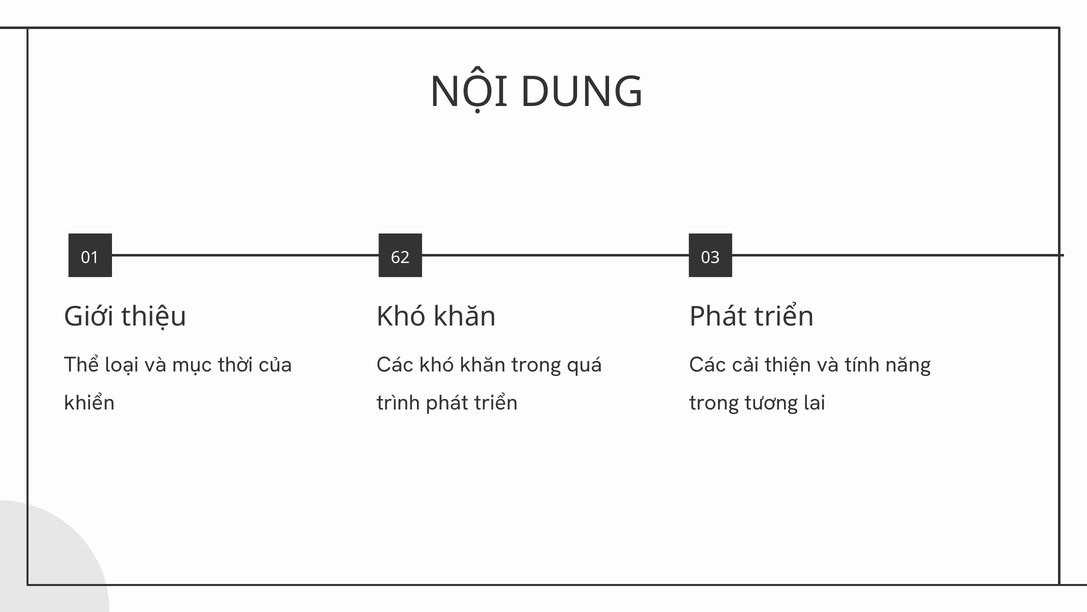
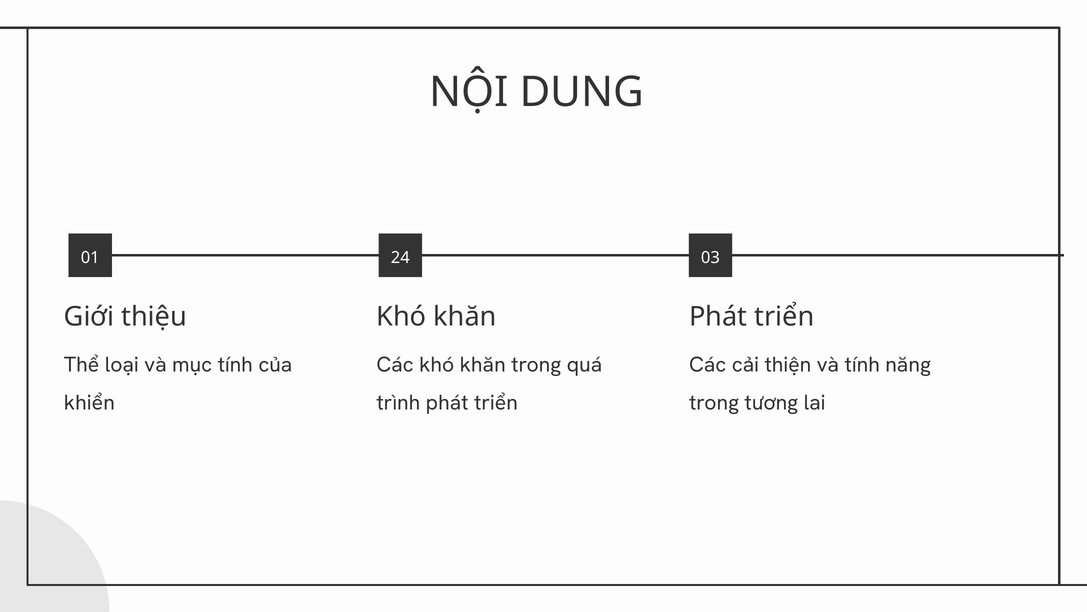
62: 62 -> 24 (400, 258)
mục thời: thời -> tính (235, 364)
